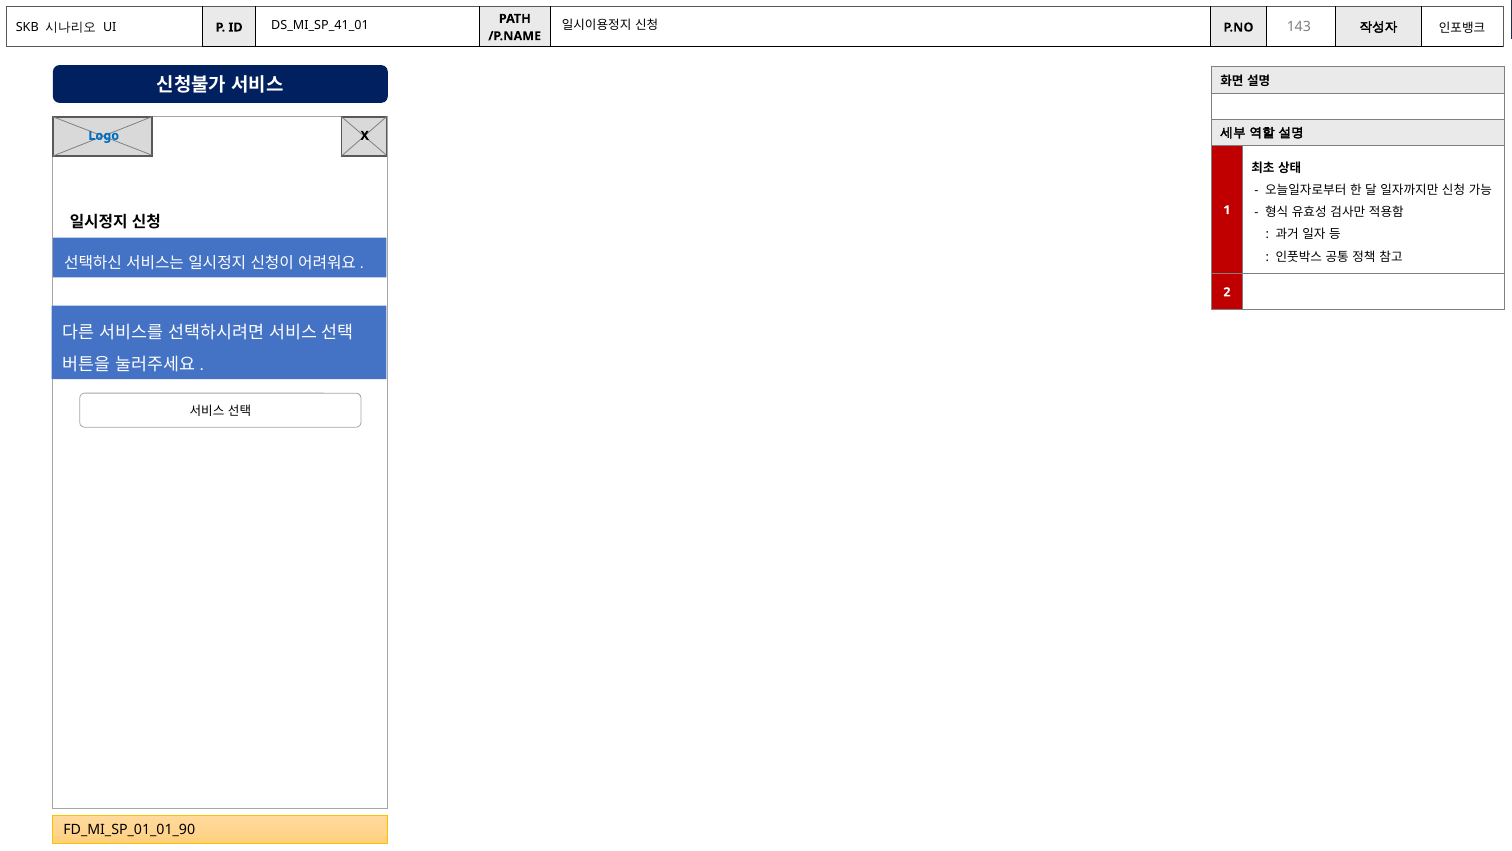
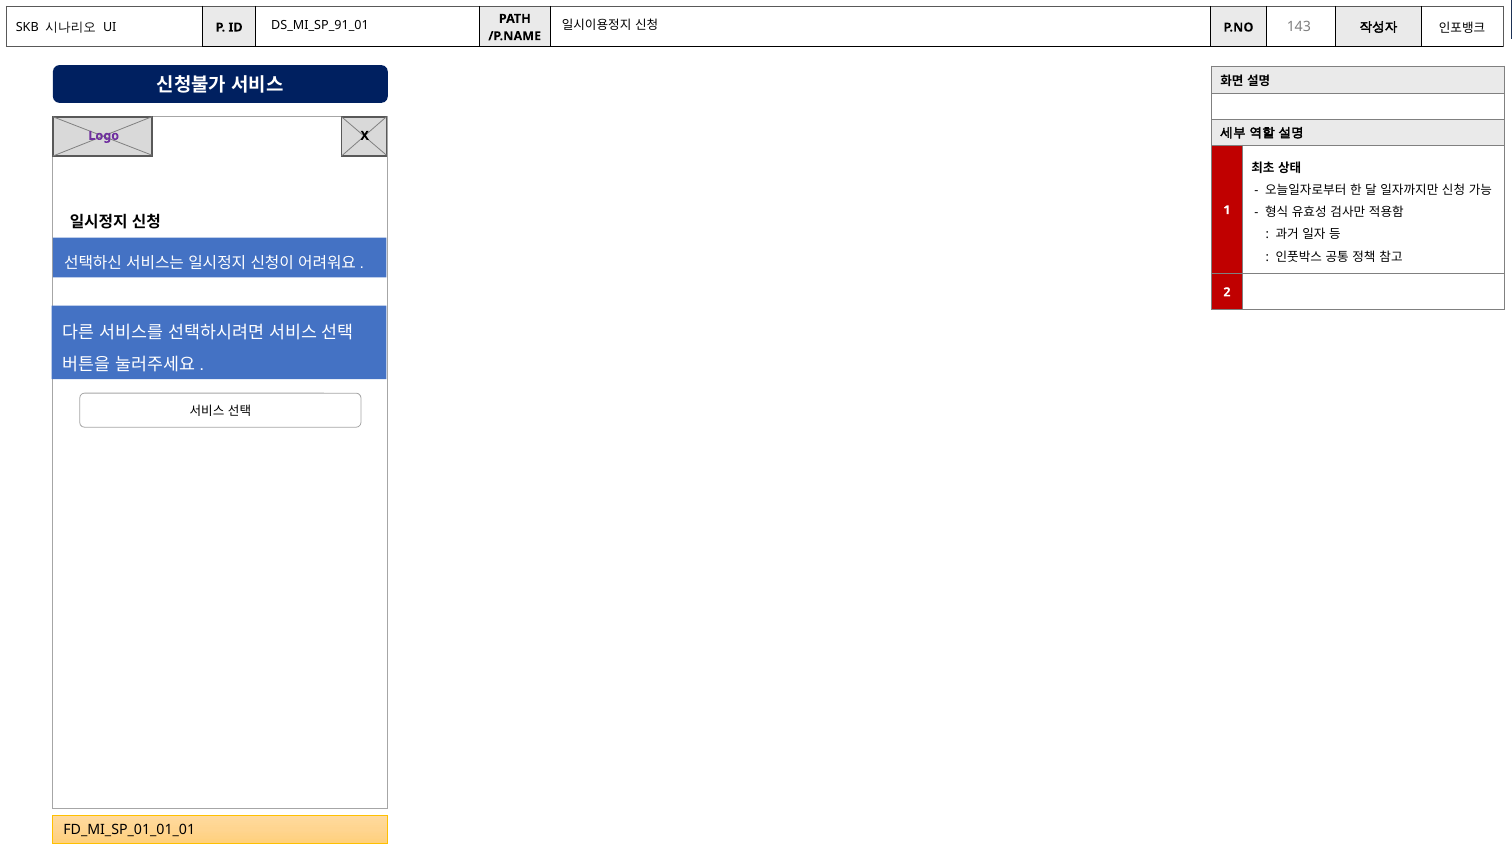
DS_MI_SP_41_01: DS_MI_SP_41_01 -> DS_MI_SP_91_01 (320, 25)
Logo colour: blue -> purple (104, 136)
FD_MI_SP_01_01_90: FD_MI_SP_01_01_90 -> FD_MI_SP_01_01_01 (129, 830)
